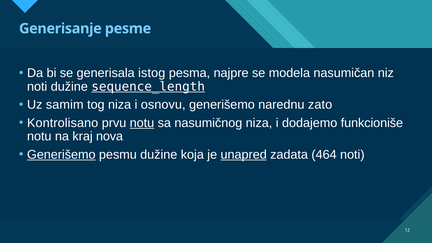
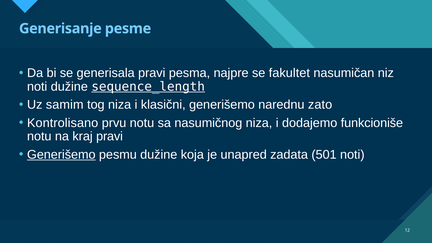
generisala istog: istog -> pravi (152, 73)
modela: modela -> fakultet (289, 73)
osnovu: osnovu -> klasični (163, 105)
notu underline: present -> none (142, 123)
kraj nova: nova -> pravi (110, 136)
unapred underline: present -> none (244, 155)
464: 464 -> 501 (324, 155)
